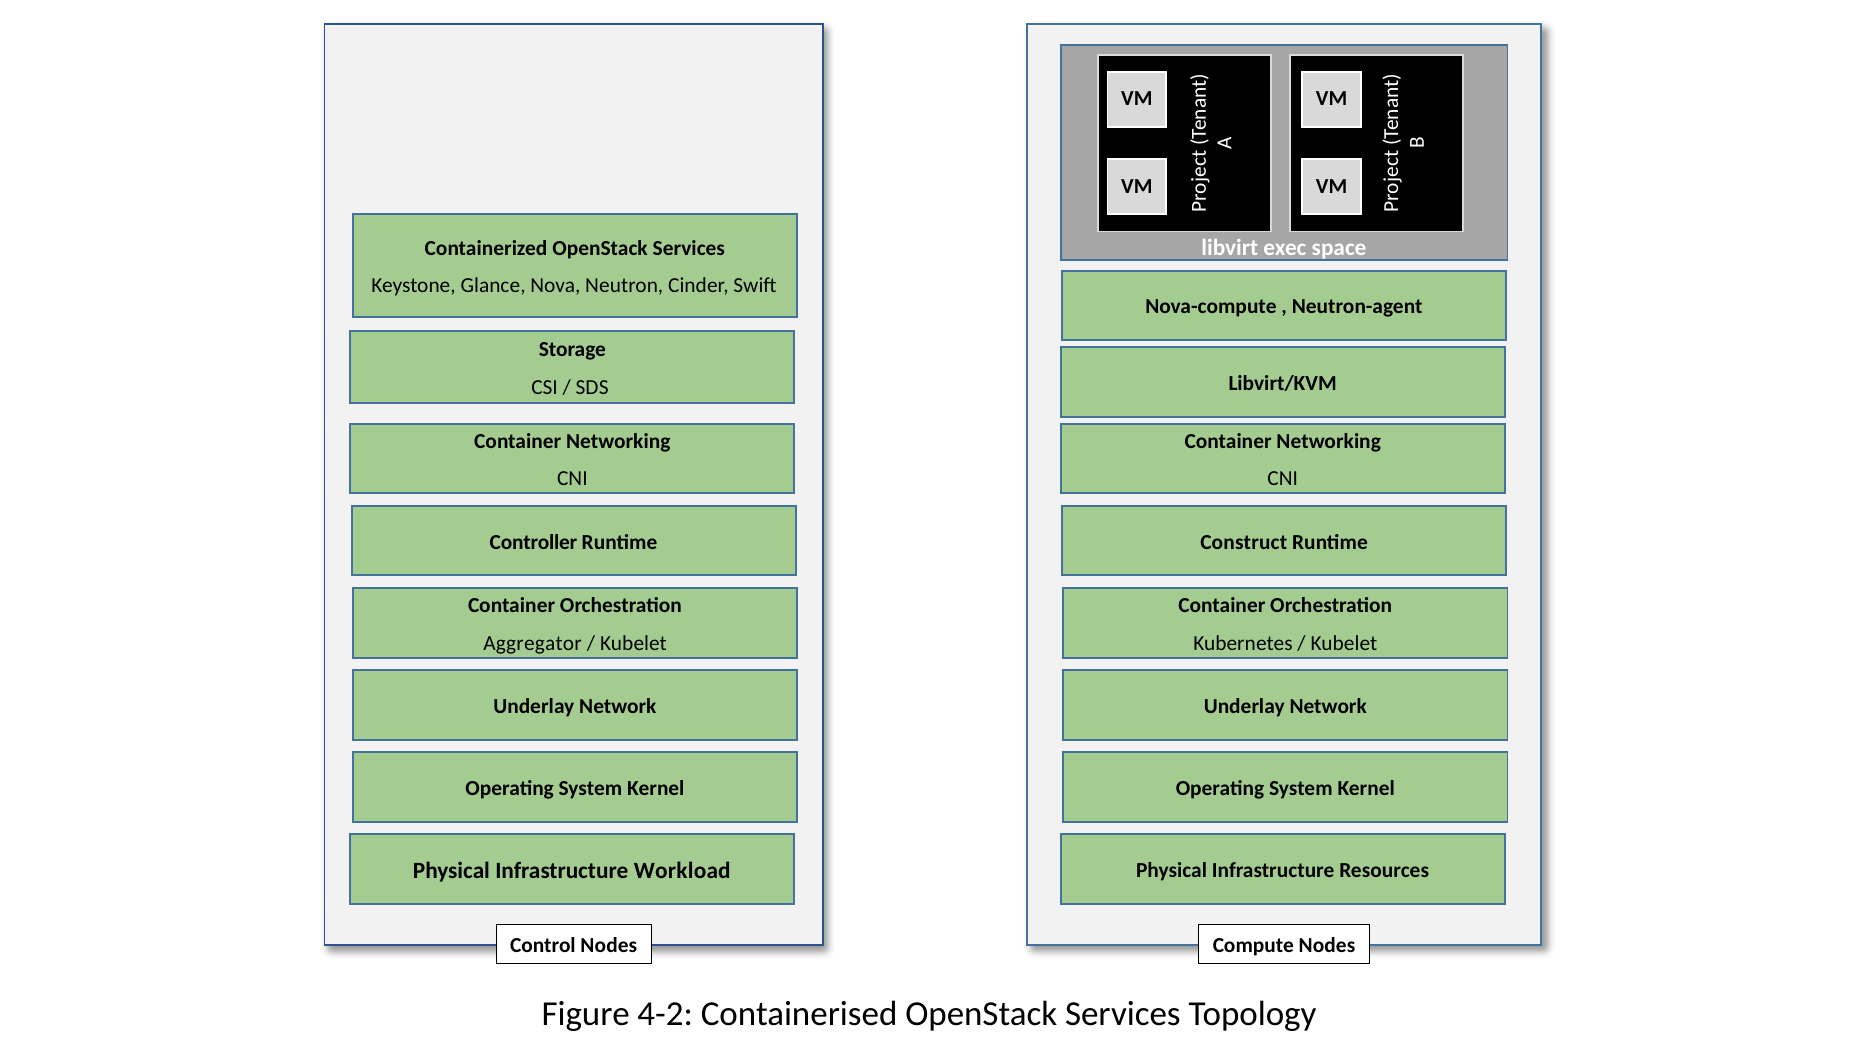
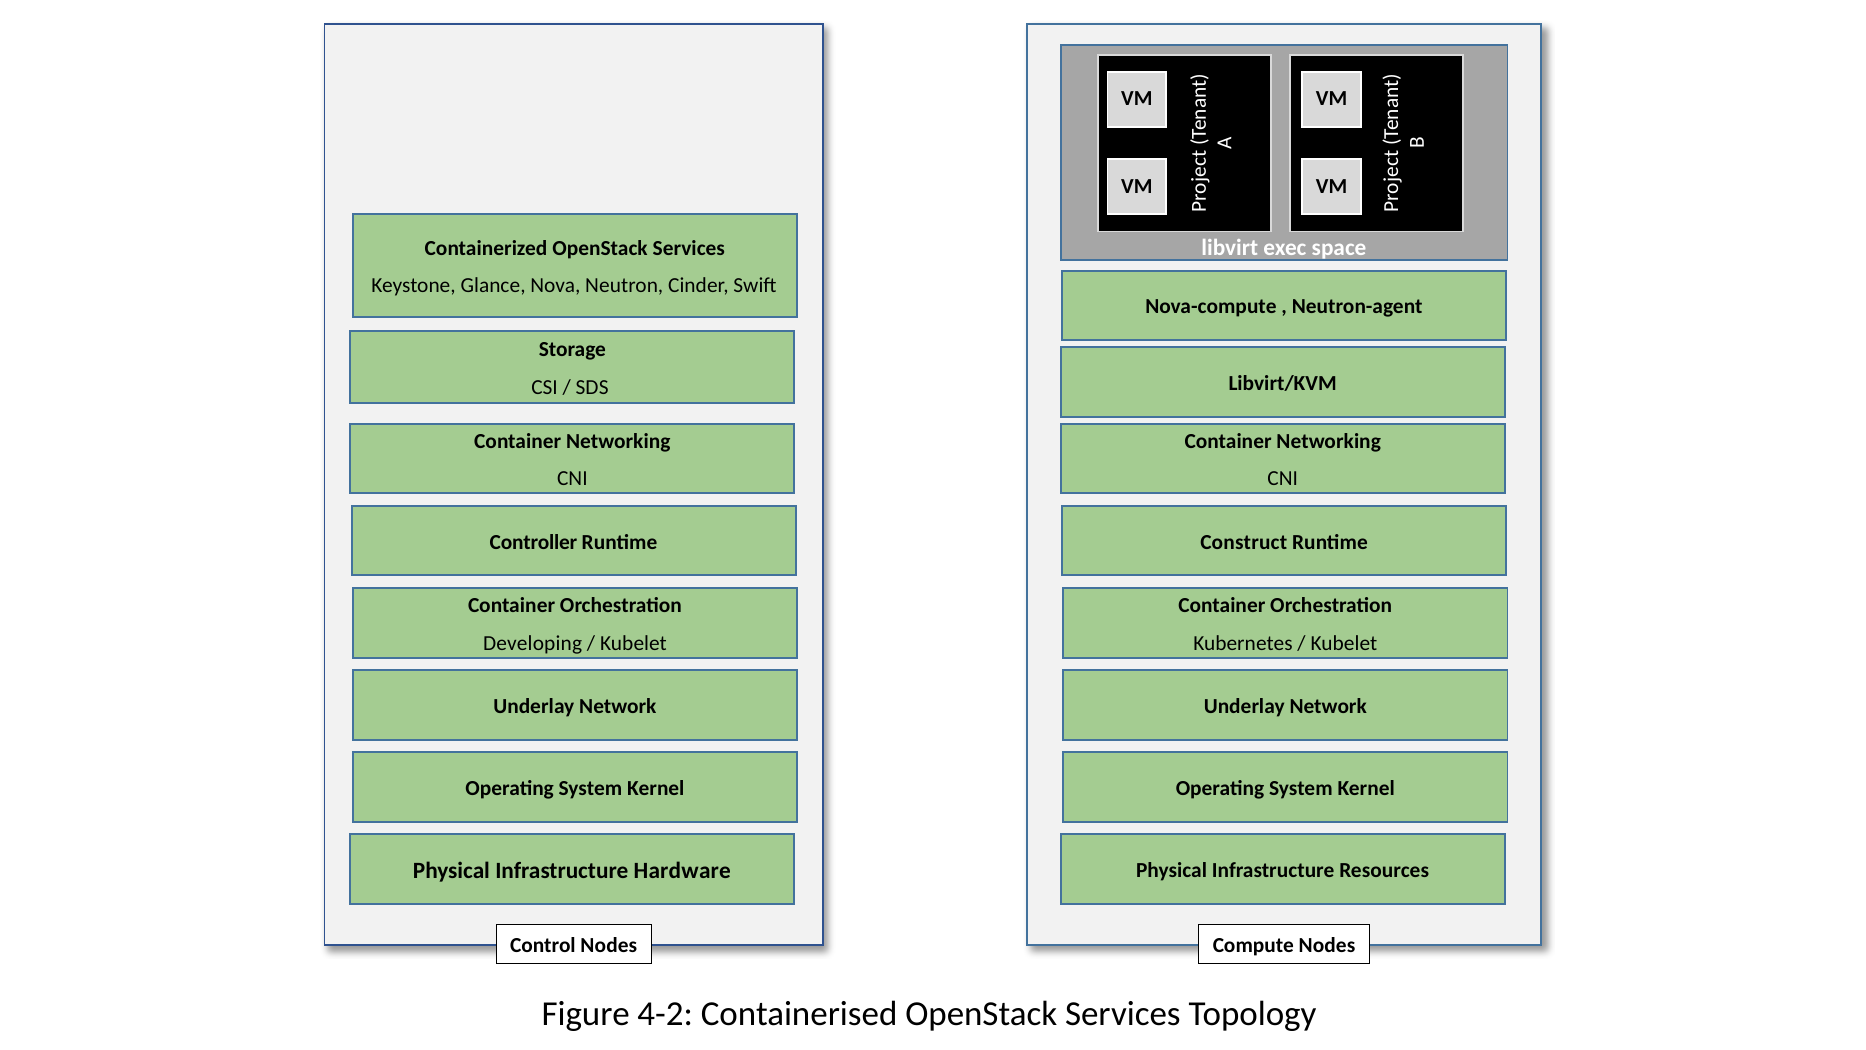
Aggregator: Aggregator -> Developing (533, 643)
Workload: Workload -> Hardware (682, 871)
